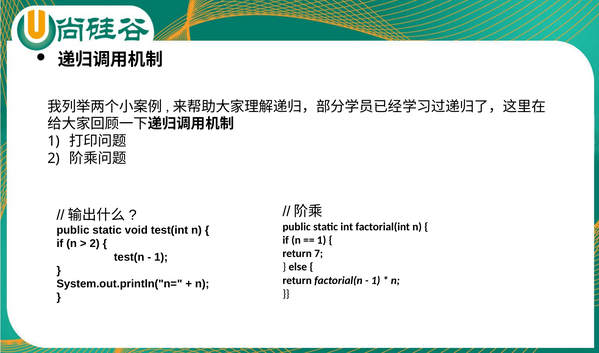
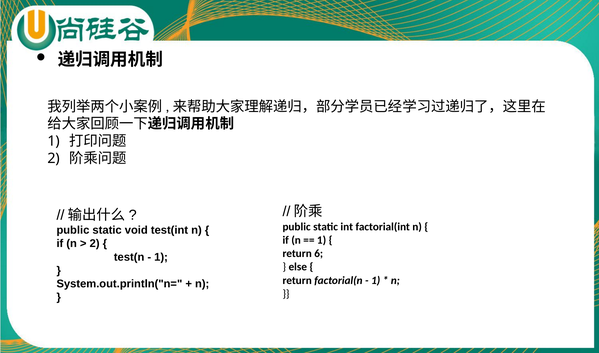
7: 7 -> 6 (319, 253)
